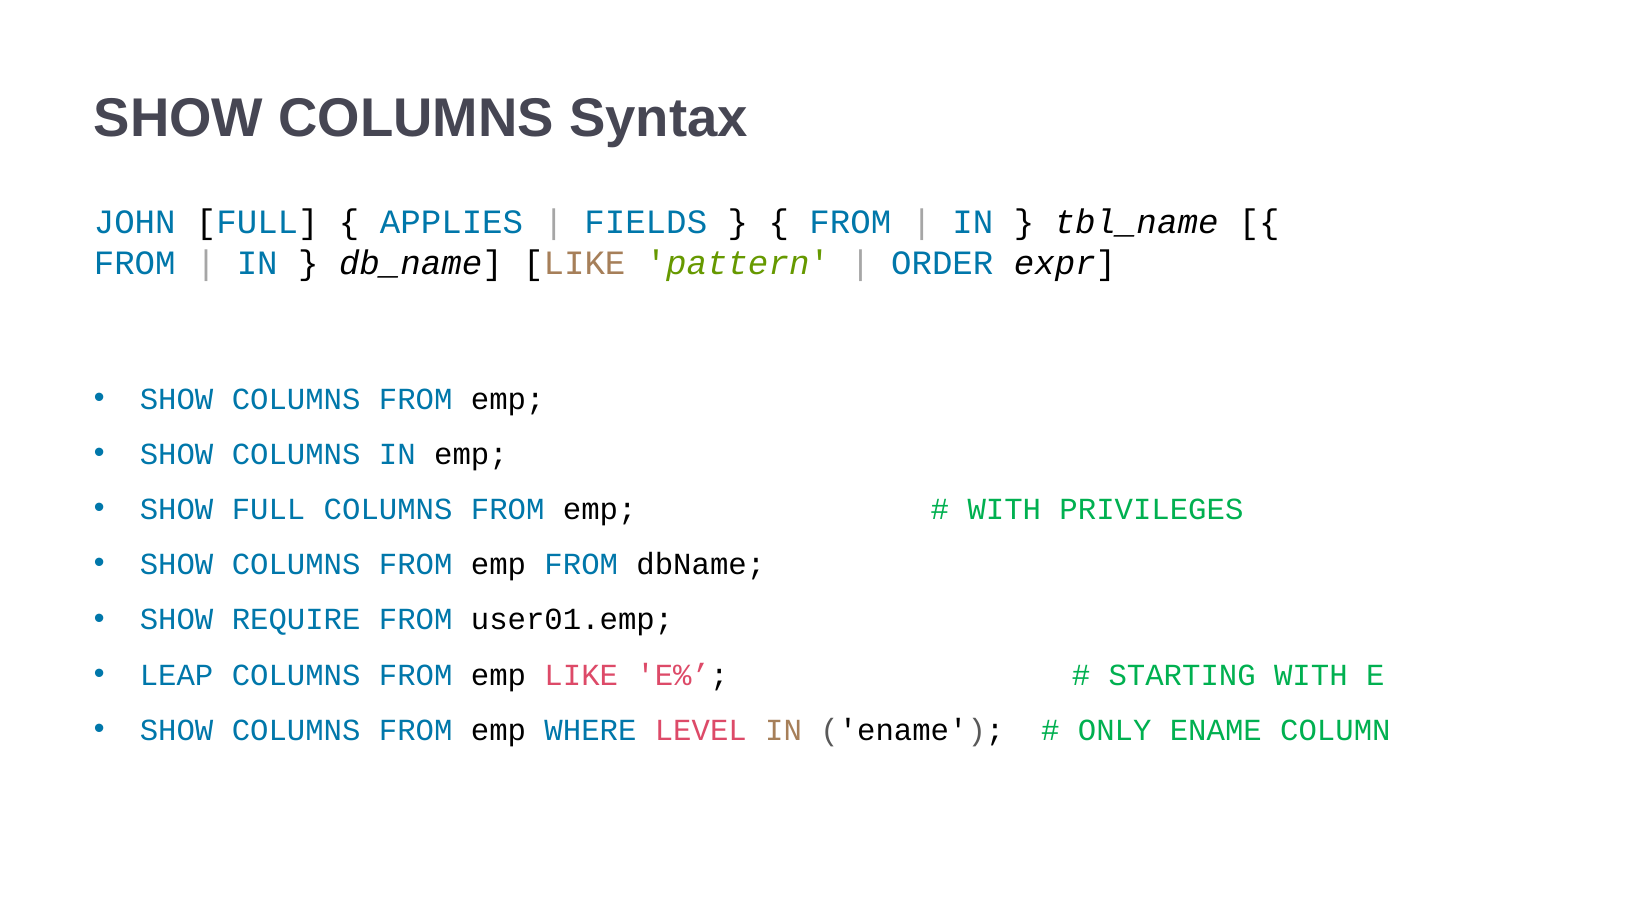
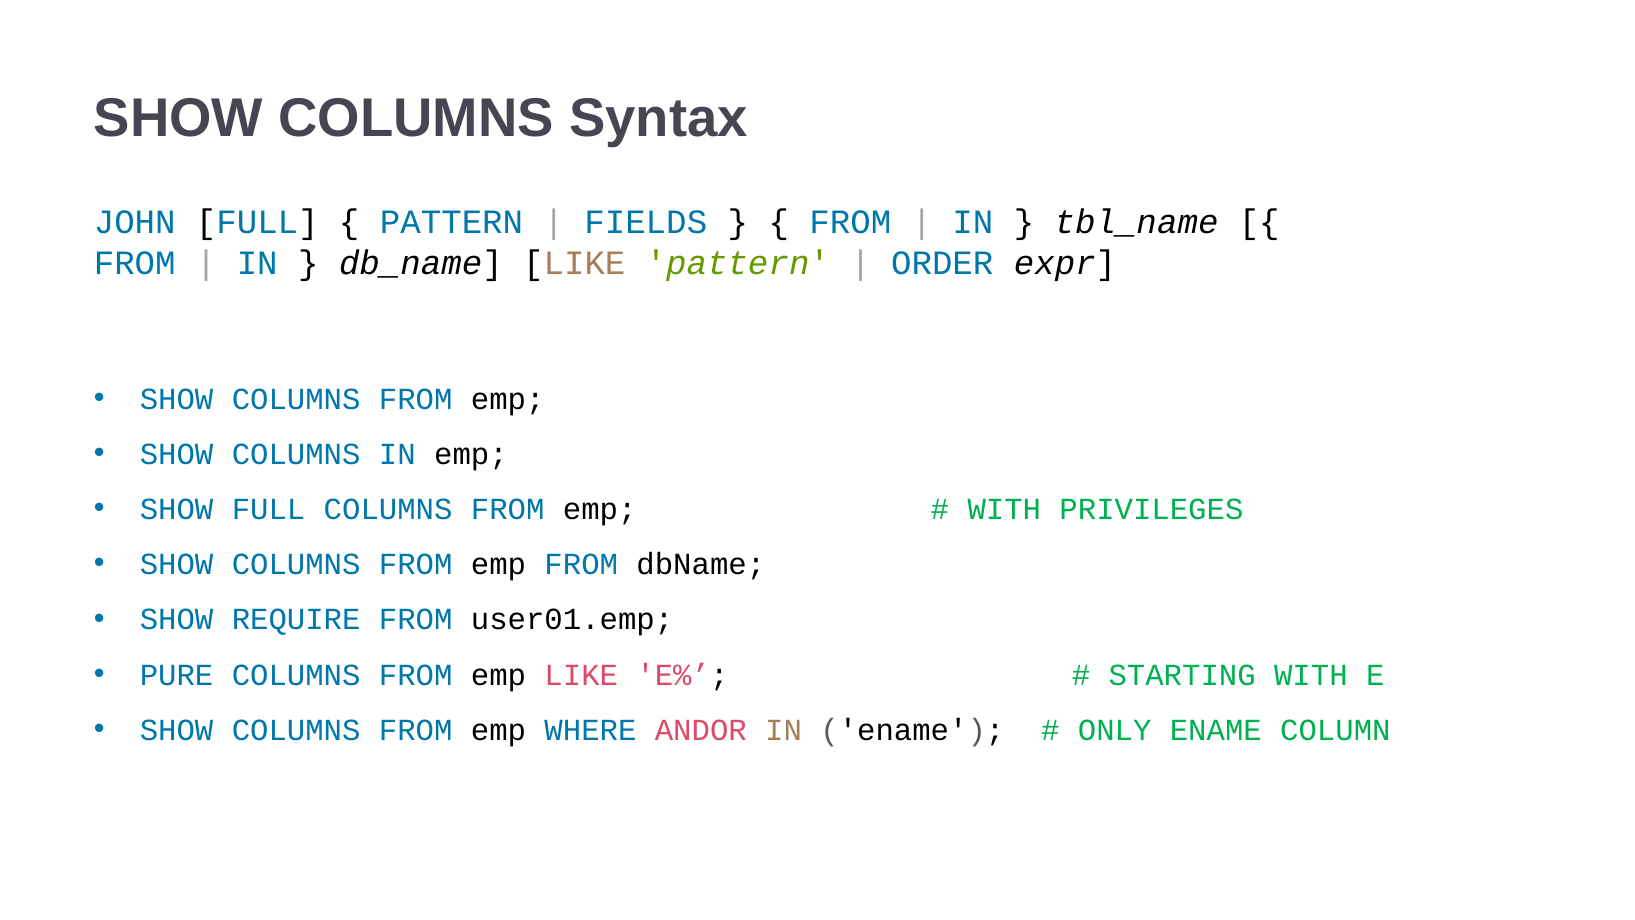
APPLIES: APPLIES -> PATTERN (452, 222)
LEAP: LEAP -> PURE (177, 675)
LEVEL: LEVEL -> ANDOR (701, 730)
